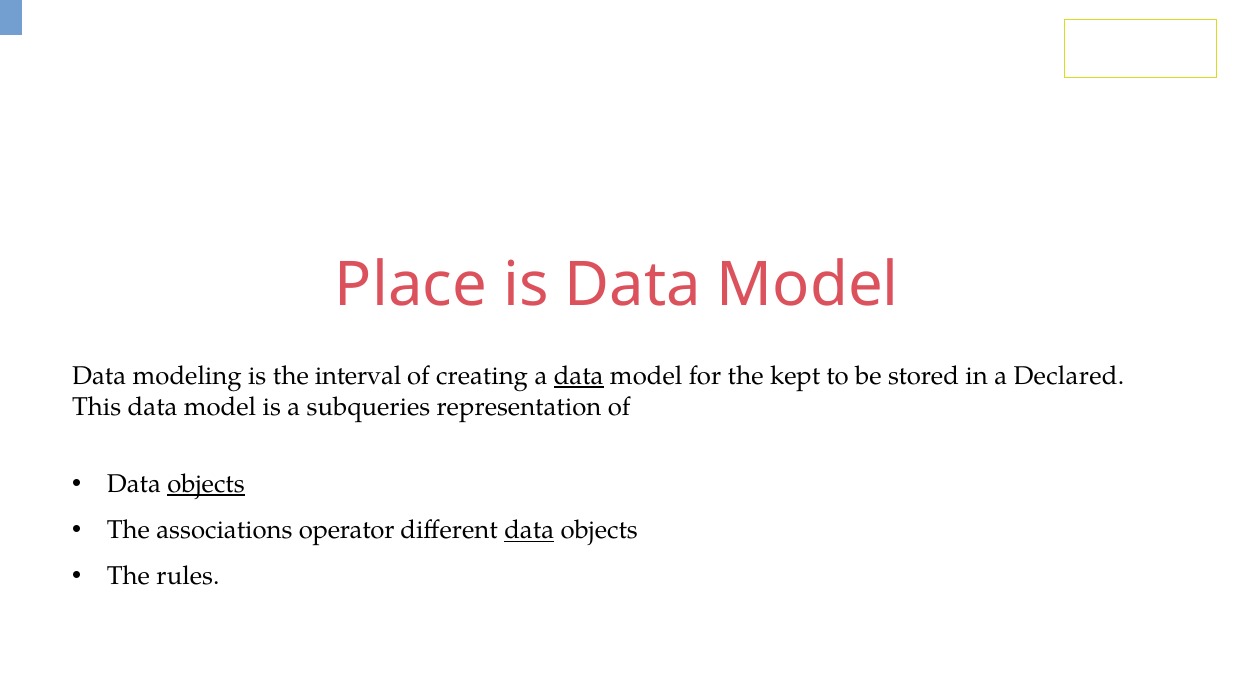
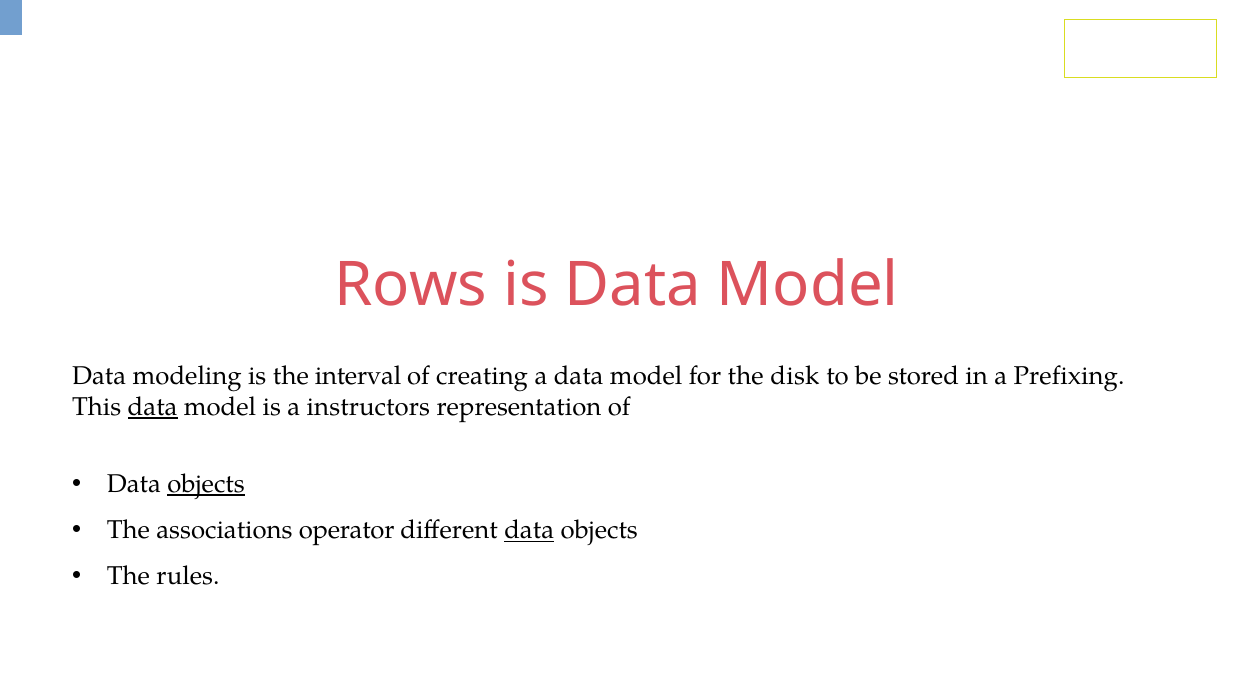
Place: Place -> Rows (411, 285)
data underline: present -> none (579, 376)
kept: kept -> disk (795, 376)
Declared: Declared -> Prefixing (1069, 376)
data underline: none -> present (153, 407)
subqueries: subqueries -> instructors (368, 407)
